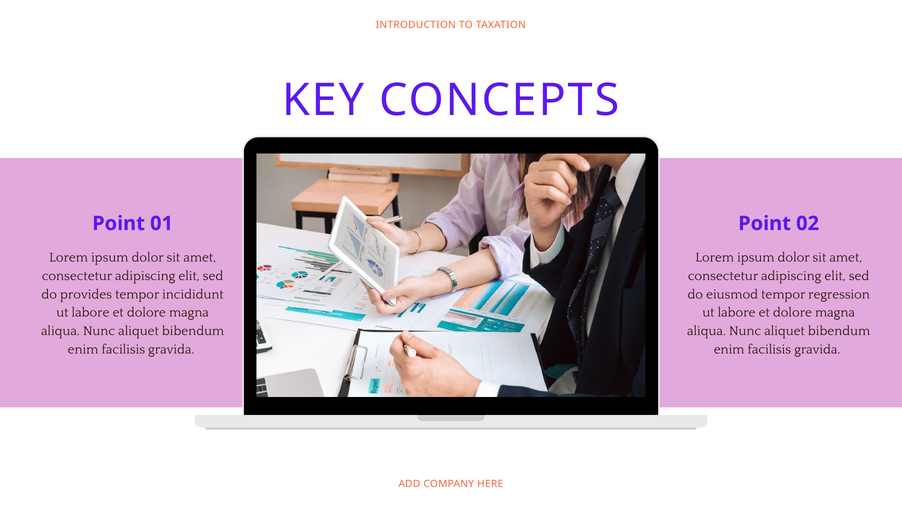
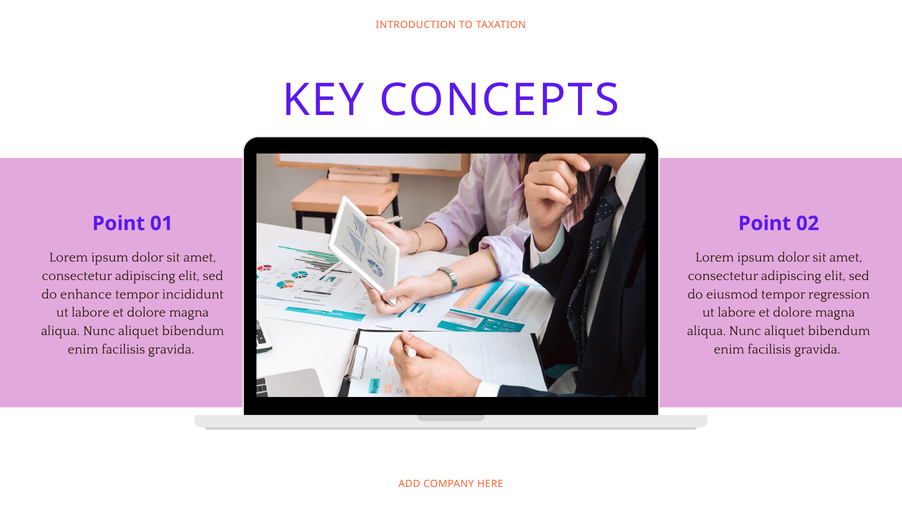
provides: provides -> enhance (86, 294)
